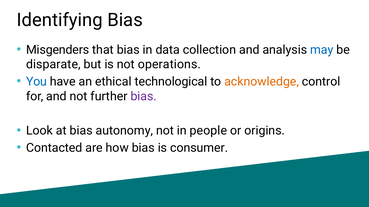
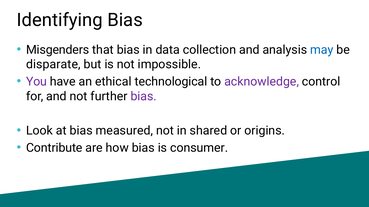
operations: operations -> impossible (169, 65)
You colour: blue -> purple (36, 82)
acknowledge colour: orange -> purple (262, 82)
autonomy: autonomy -> measured (124, 131)
people: people -> shared (208, 131)
Contacted: Contacted -> Contribute (54, 148)
